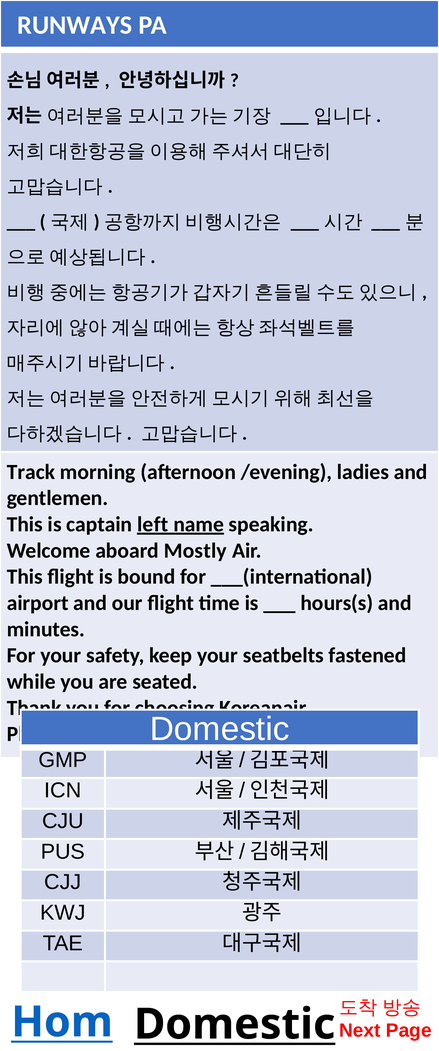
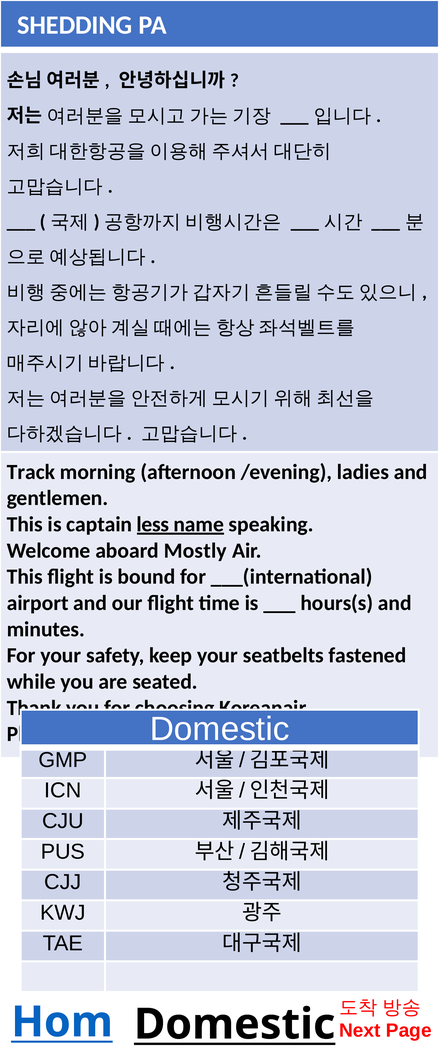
RUNWAYS: RUNWAYS -> SHEDDING (75, 25)
left: left -> less (153, 524)
